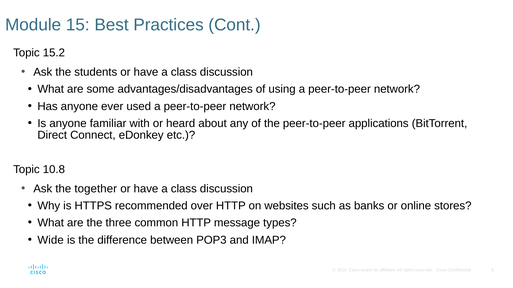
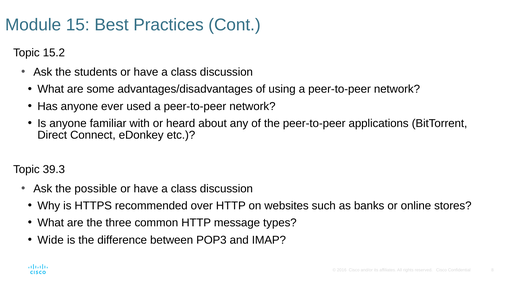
10.8: 10.8 -> 39.3 (54, 170)
together: together -> possible (96, 189)
